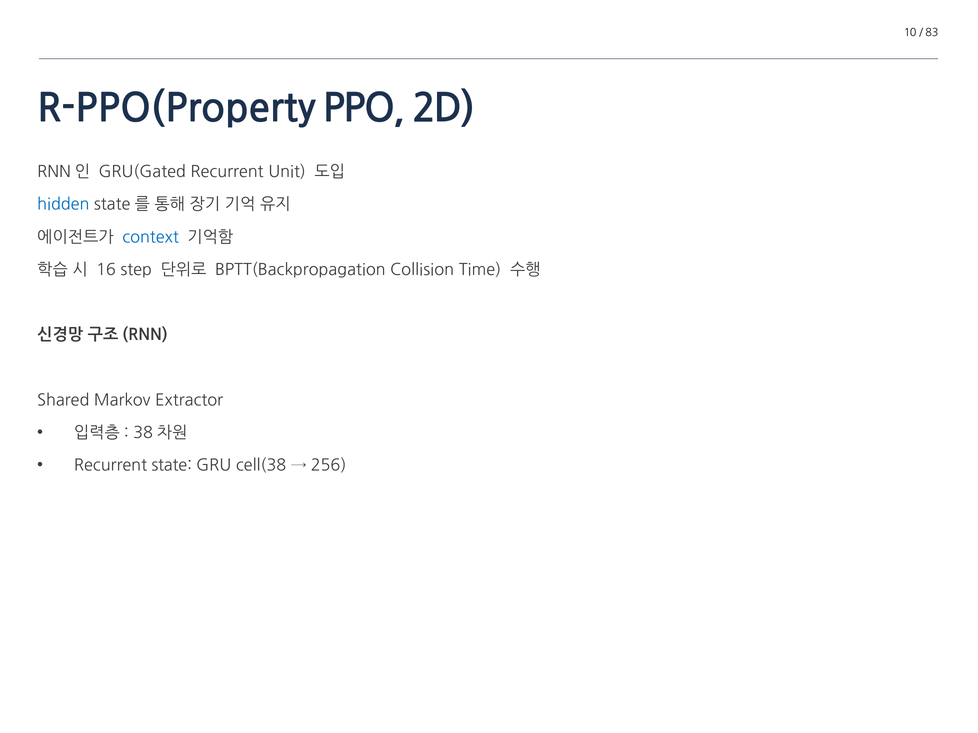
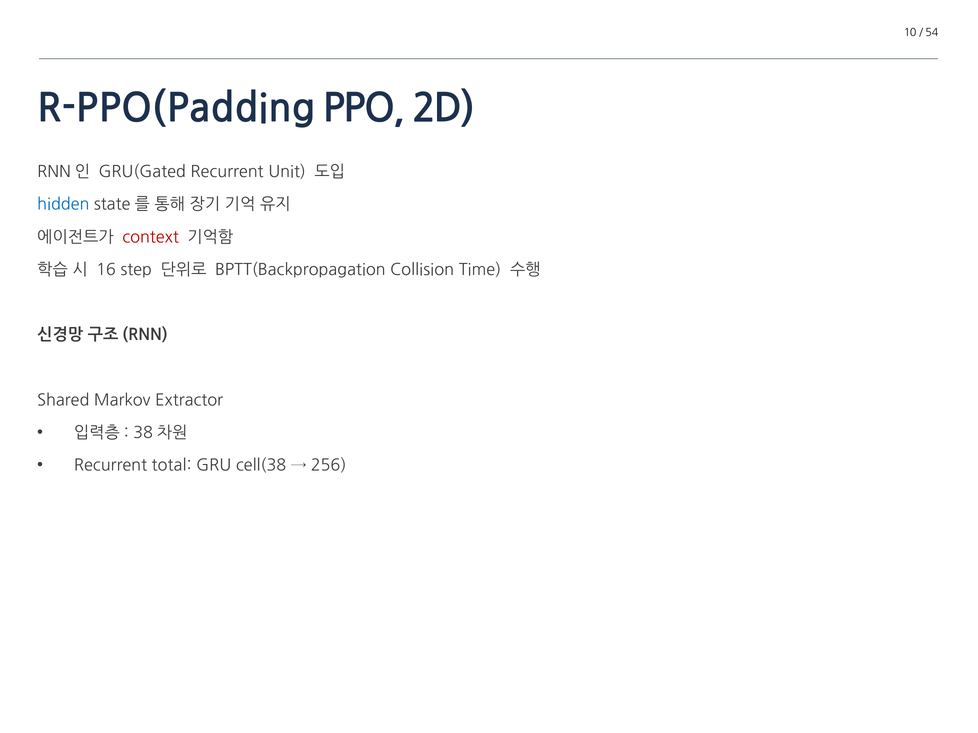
83: 83 -> 54 (932, 33)
R-PPO(Property: R-PPO(Property -> R-PPO(Padding (177, 109)
context colour: blue -> red (151, 237)
Recurrent state: state -> total (172, 466)
